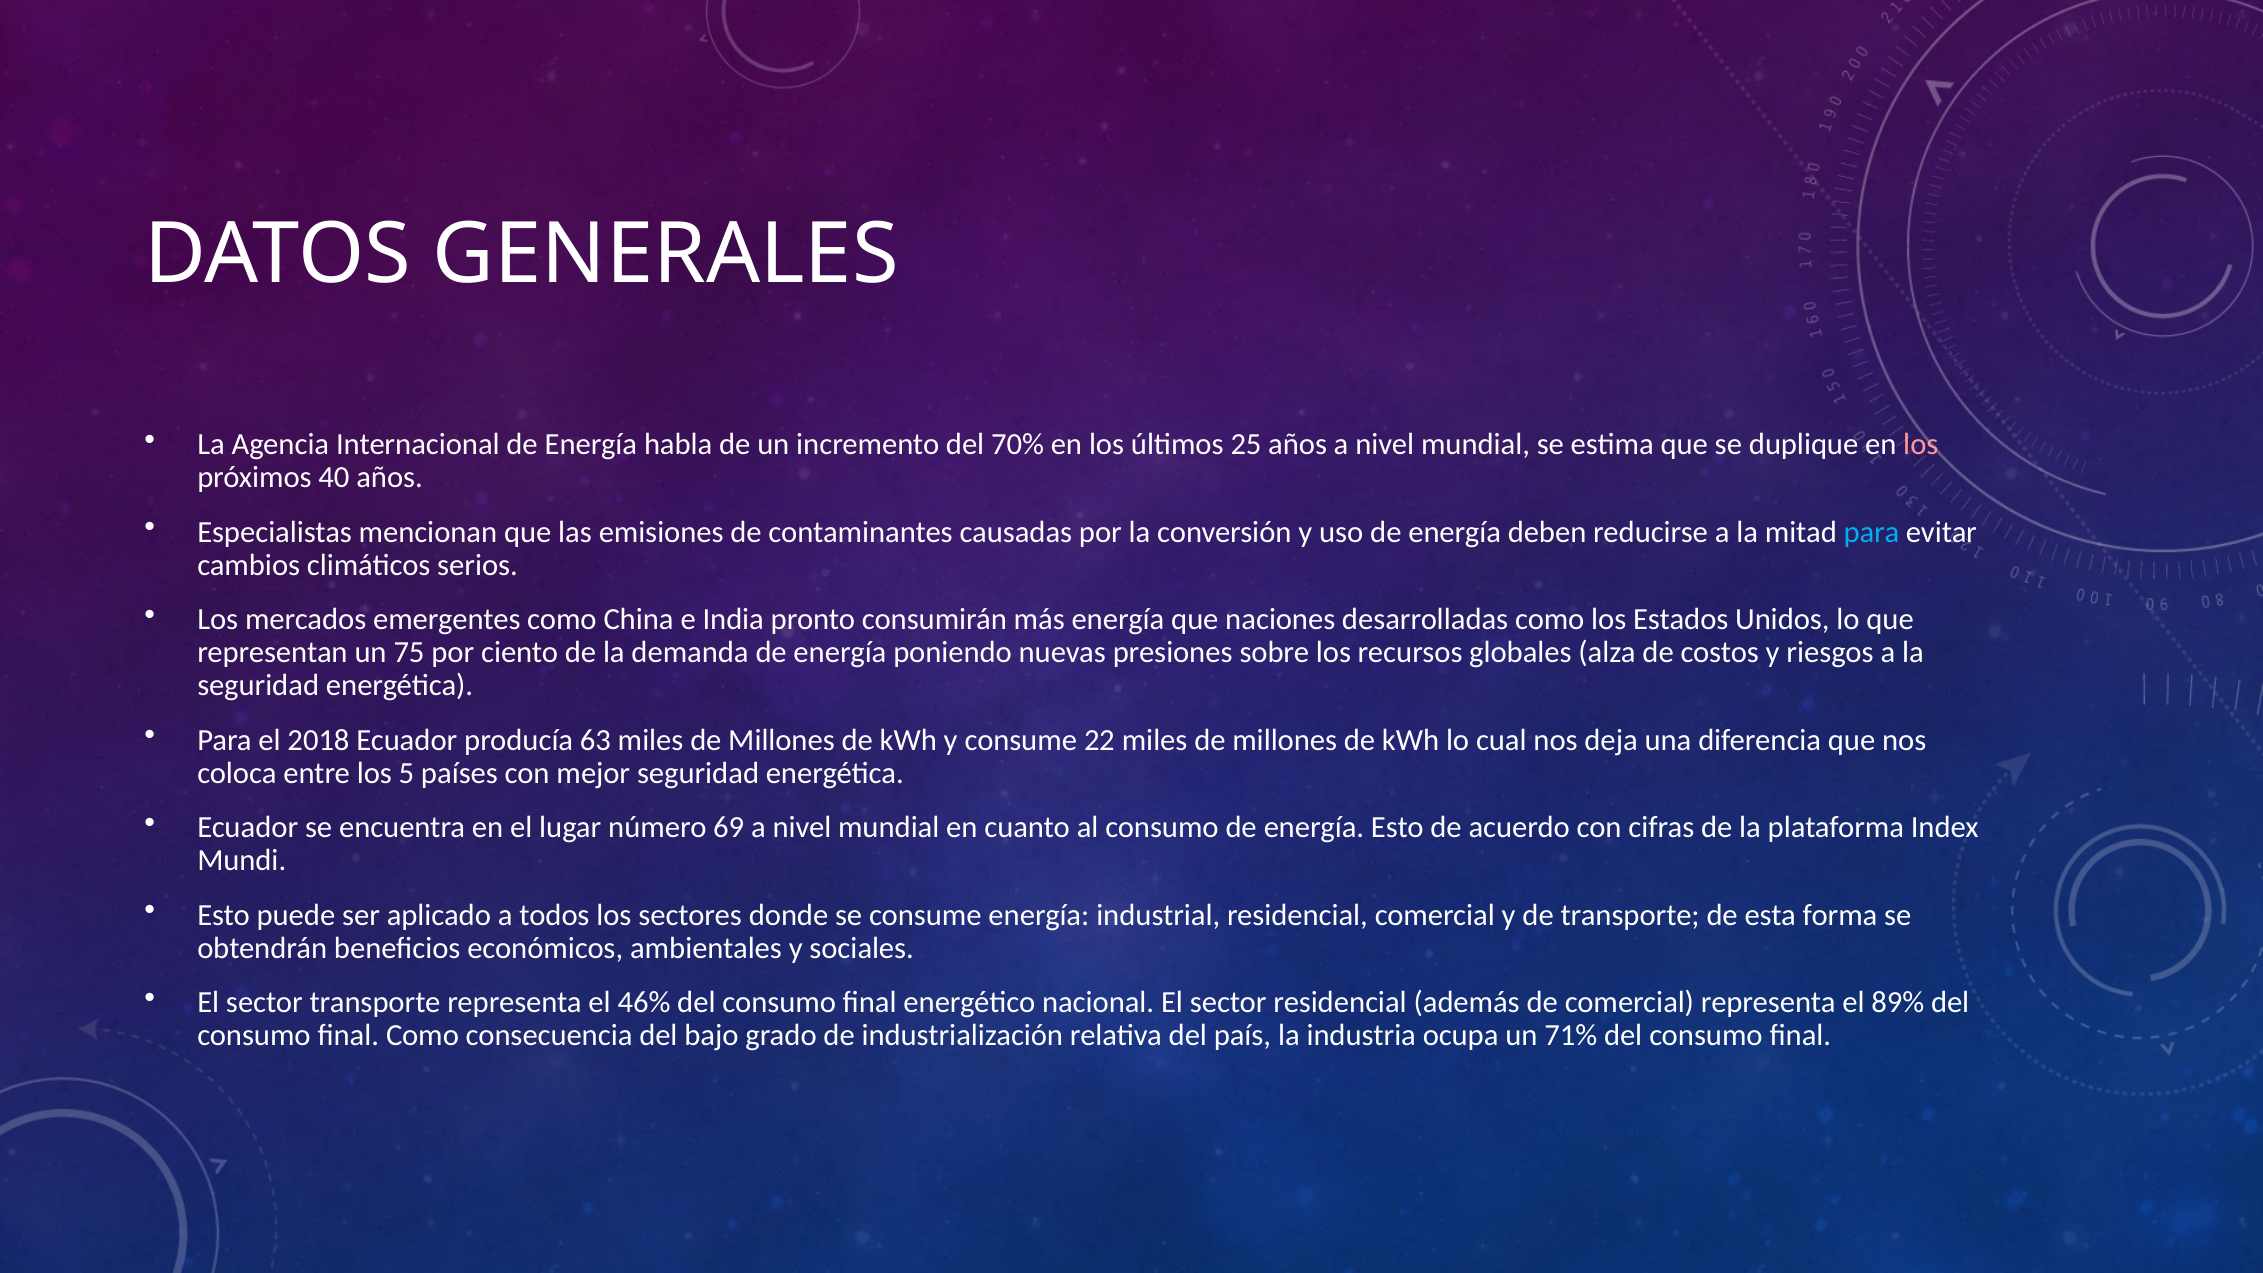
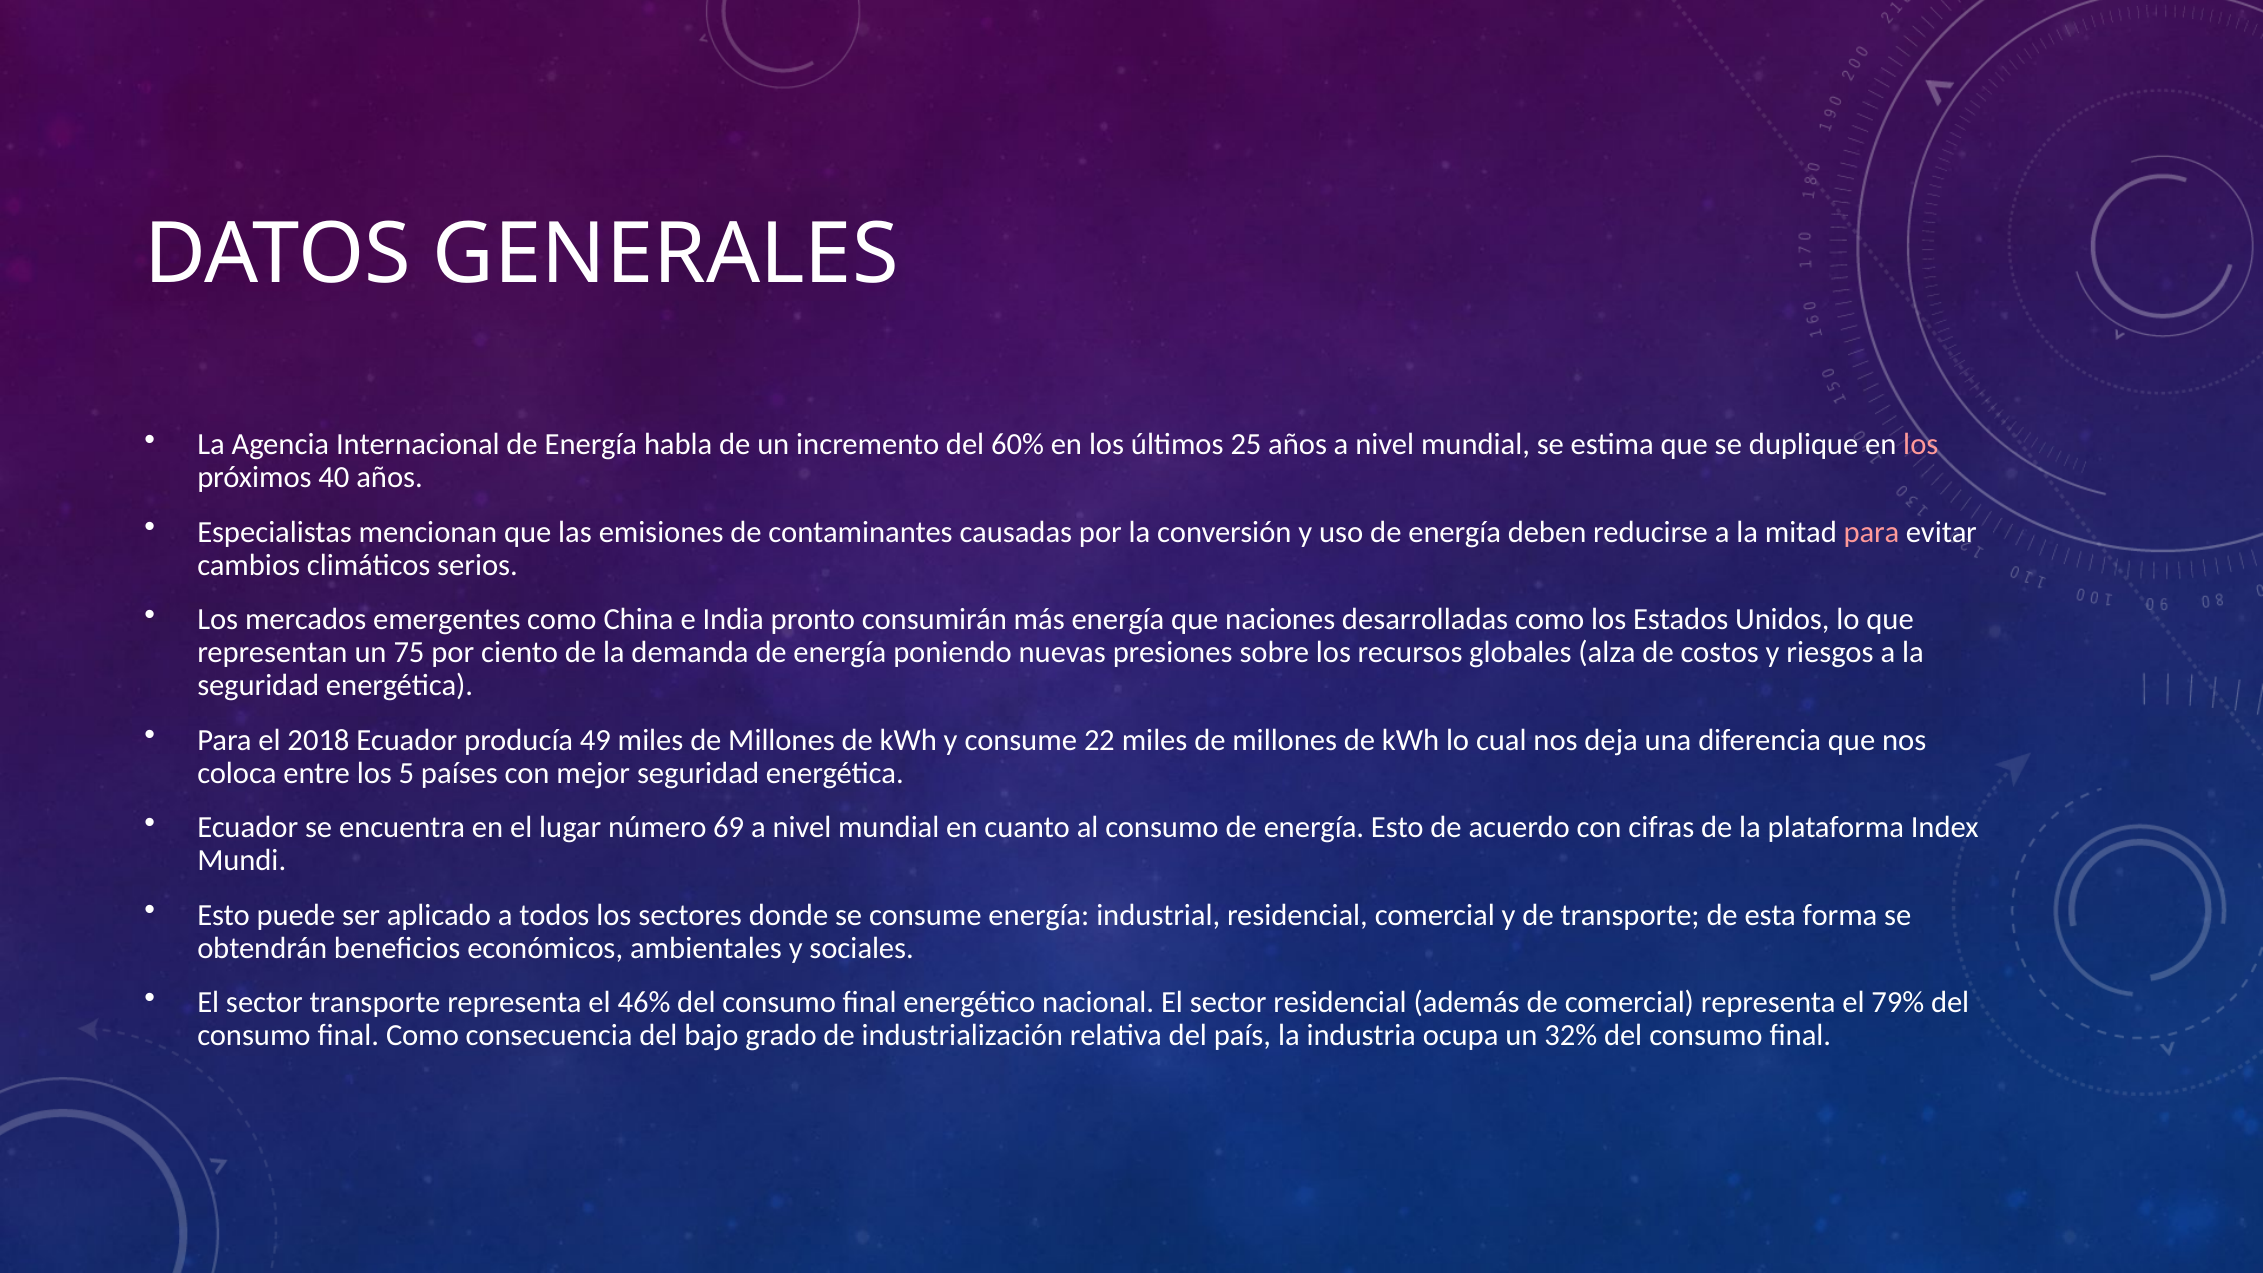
70%: 70% -> 60% (1018, 445)
para colour: light blue -> pink (1871, 532)
63: 63 -> 49 (595, 740)
89%: 89% -> 79% (1898, 1003)
71%: 71% -> 32% (1571, 1036)
